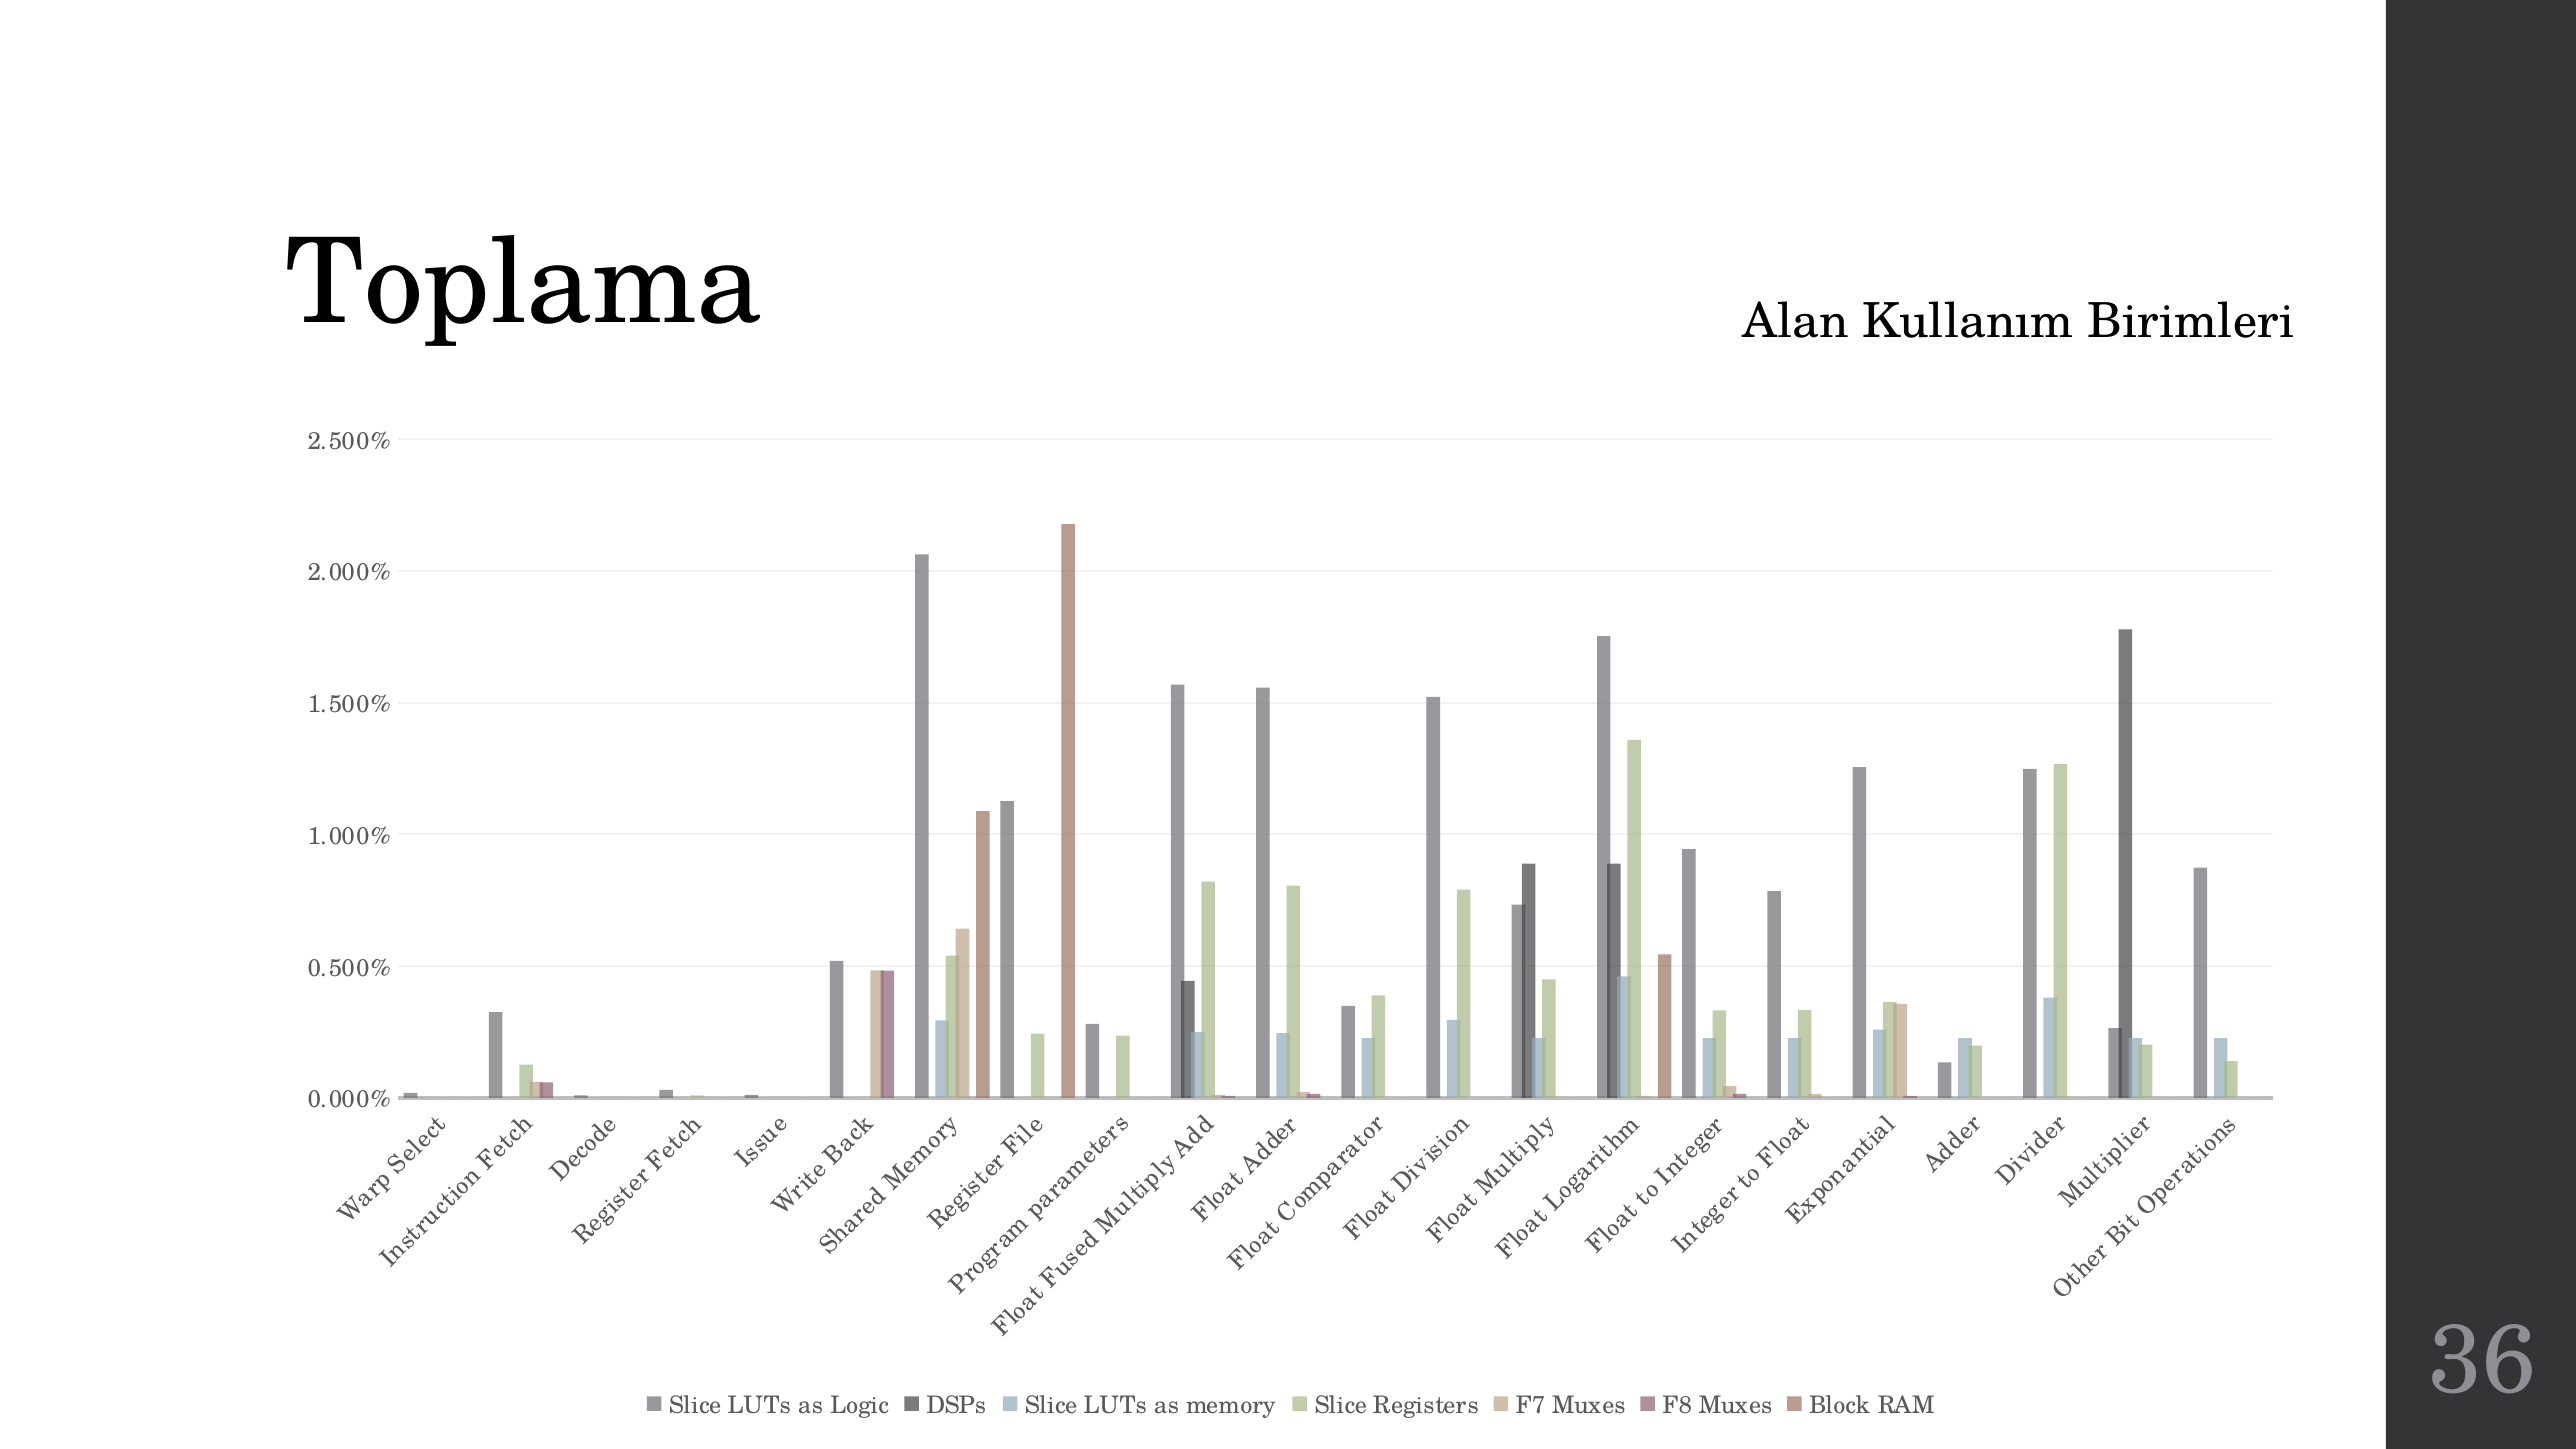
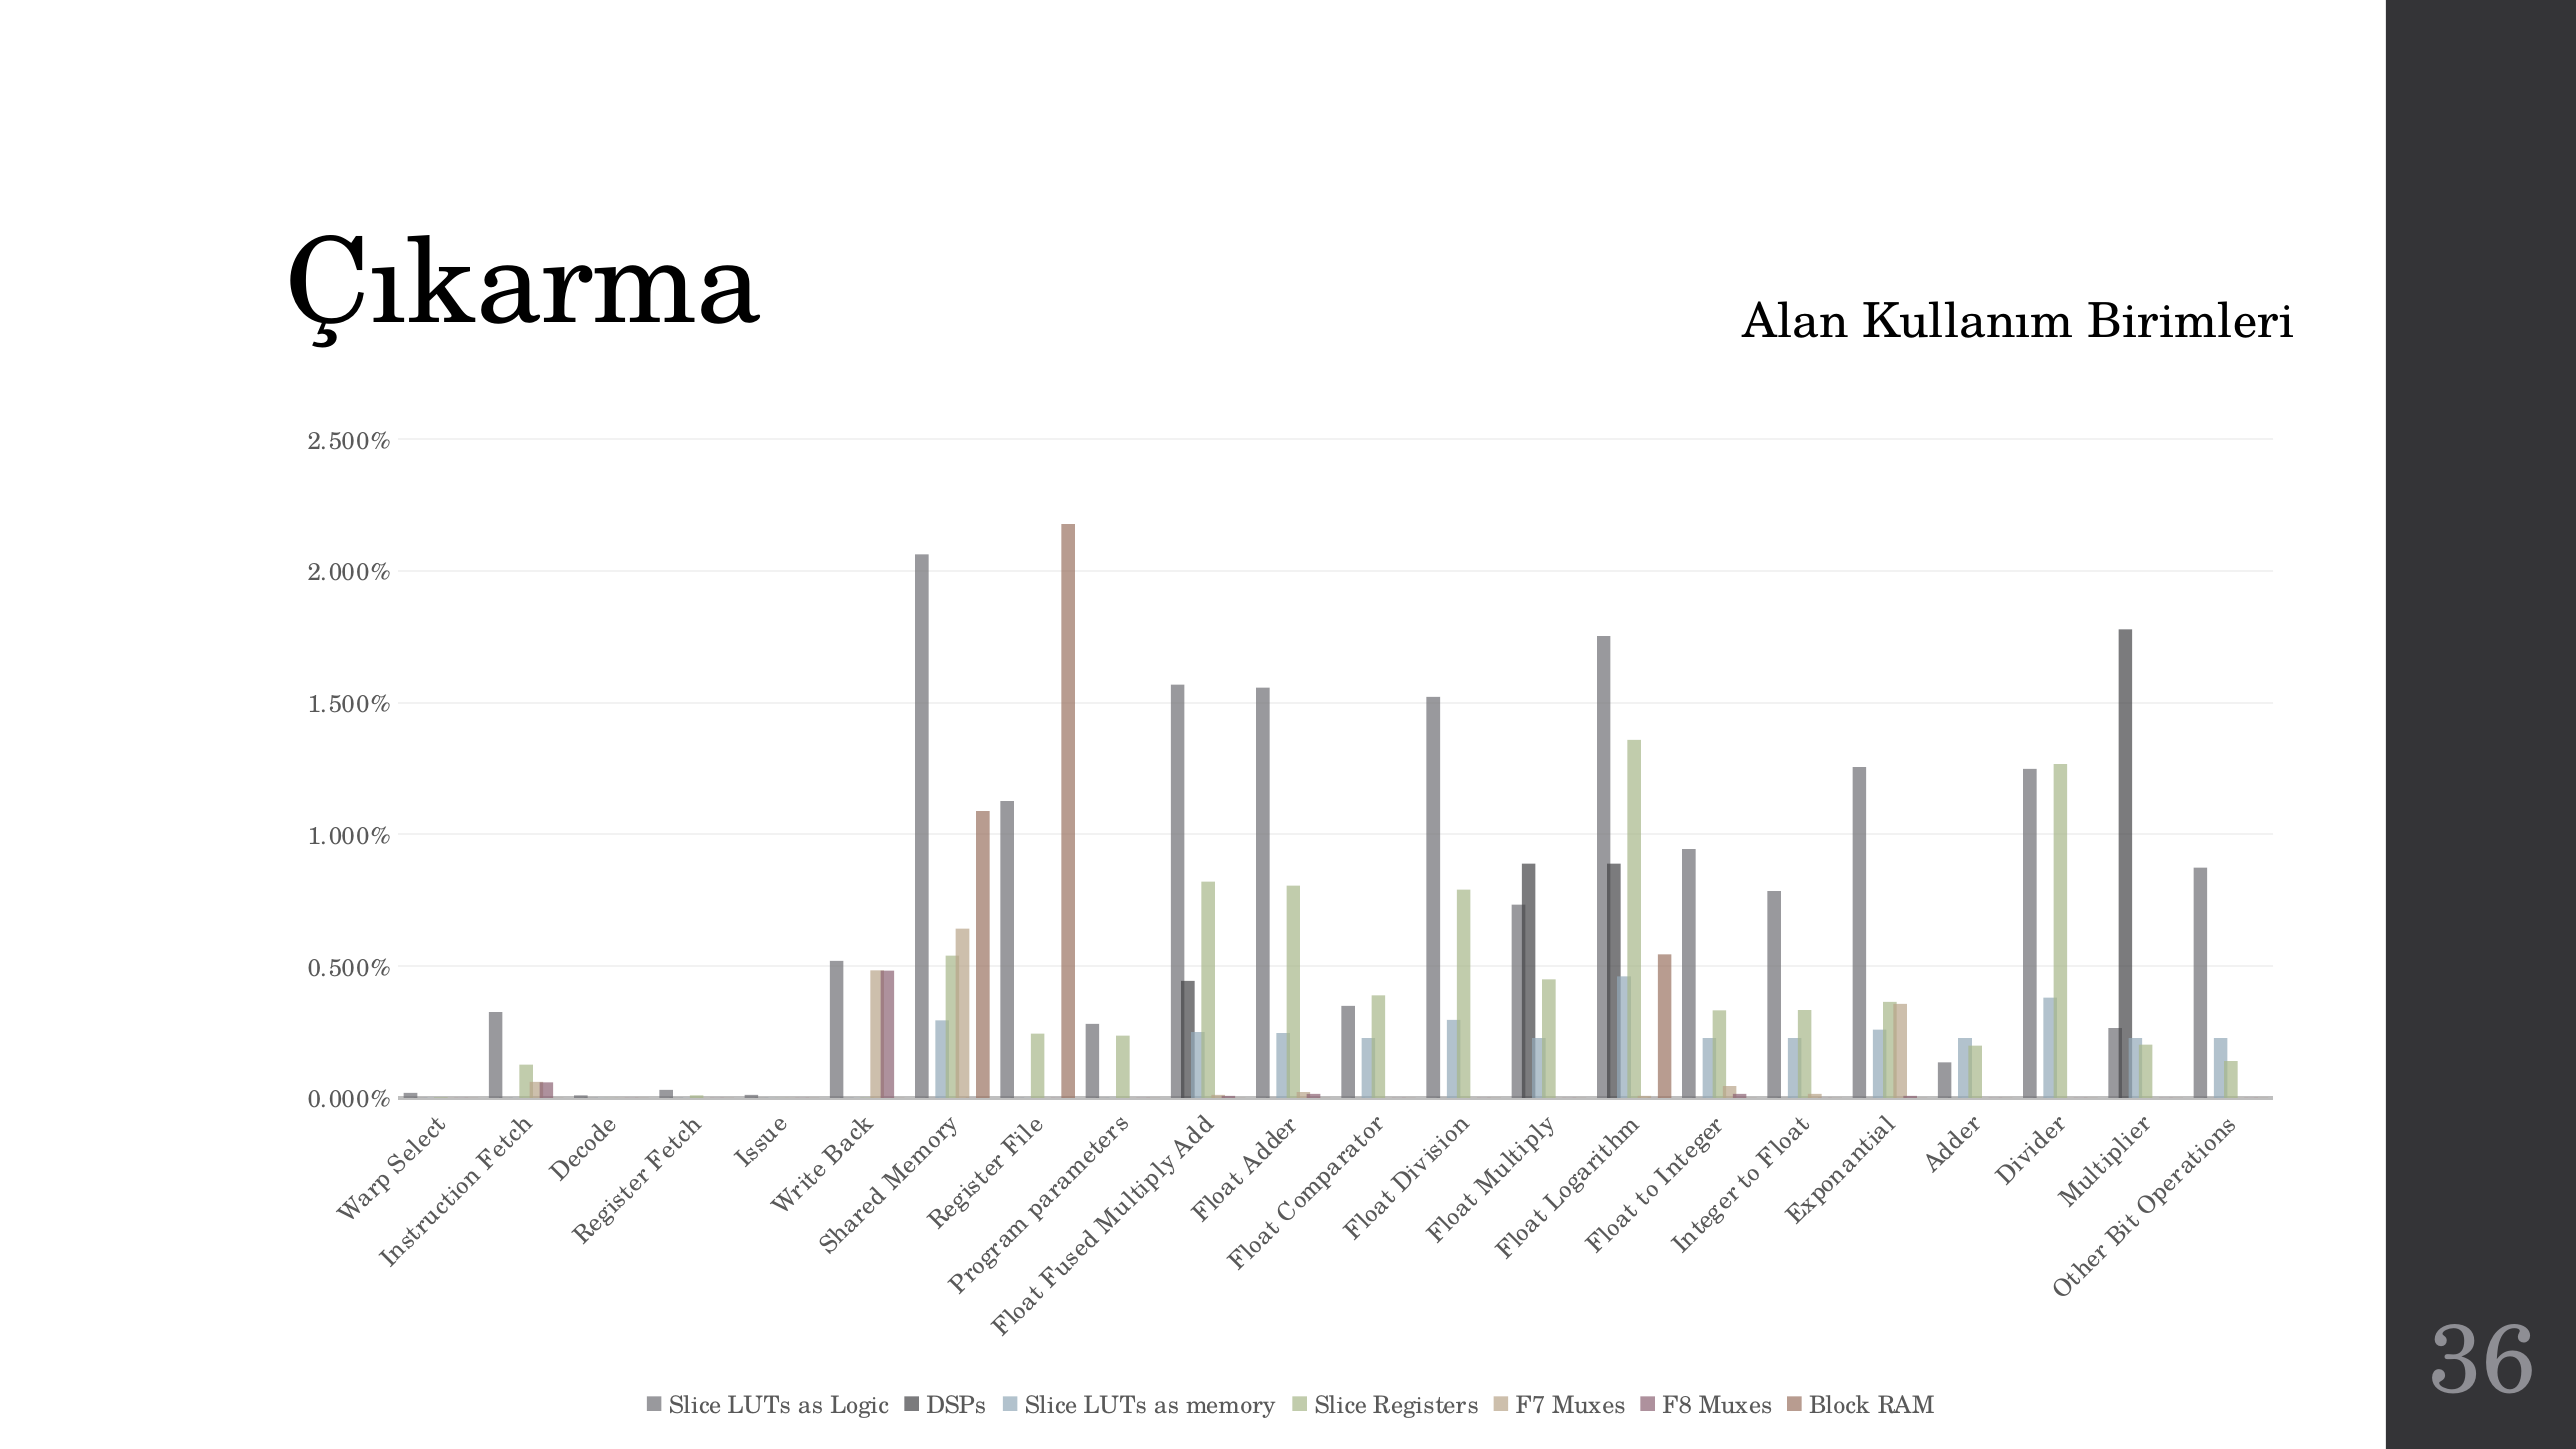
Toplama: Toplama -> Çıkarma (524, 283)
